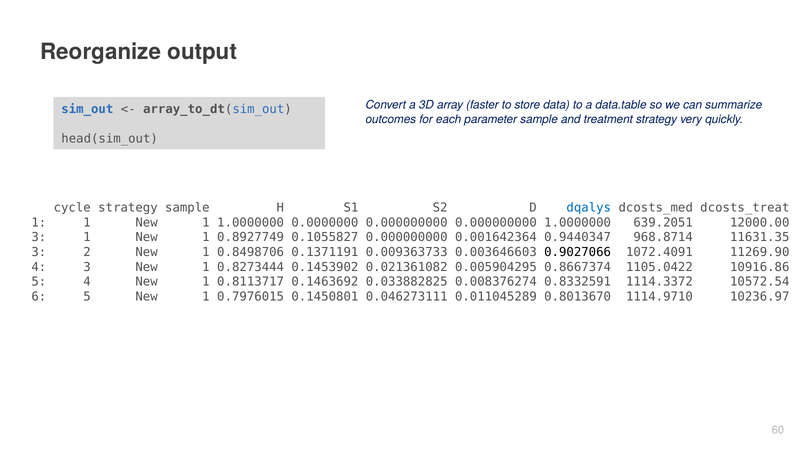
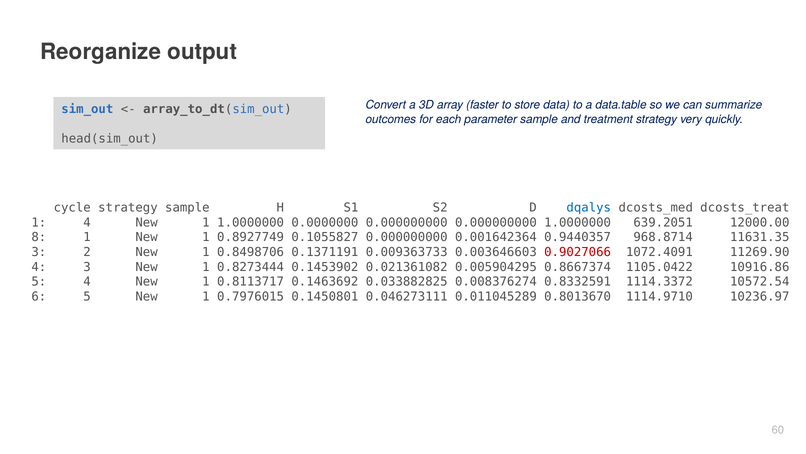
1 1: 1 -> 4 (87, 222)
3: 3 -> 8 (39, 237)
0.9440347: 0.9440347 -> 0.9440357 (578, 237)
0.9027066 colour: black -> red (578, 252)
